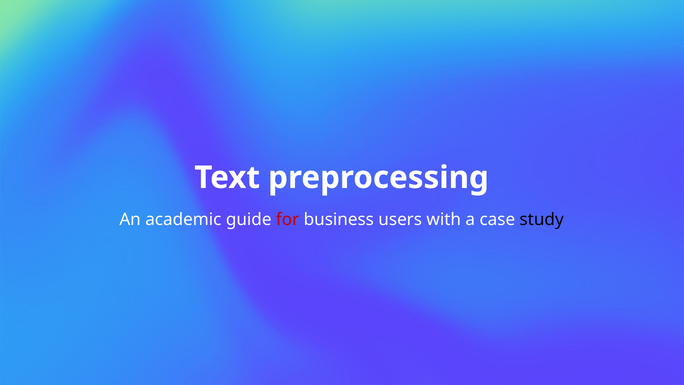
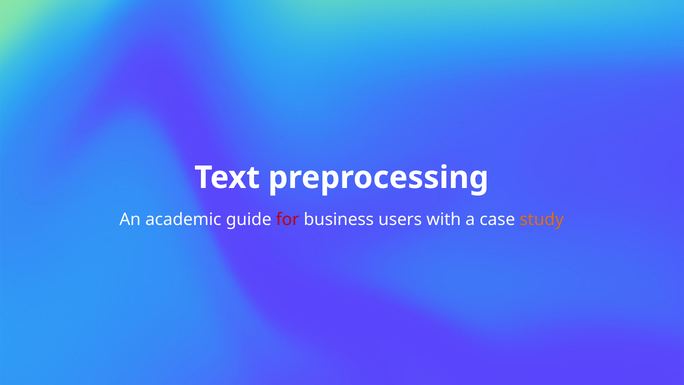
study colour: black -> orange (542, 219)
